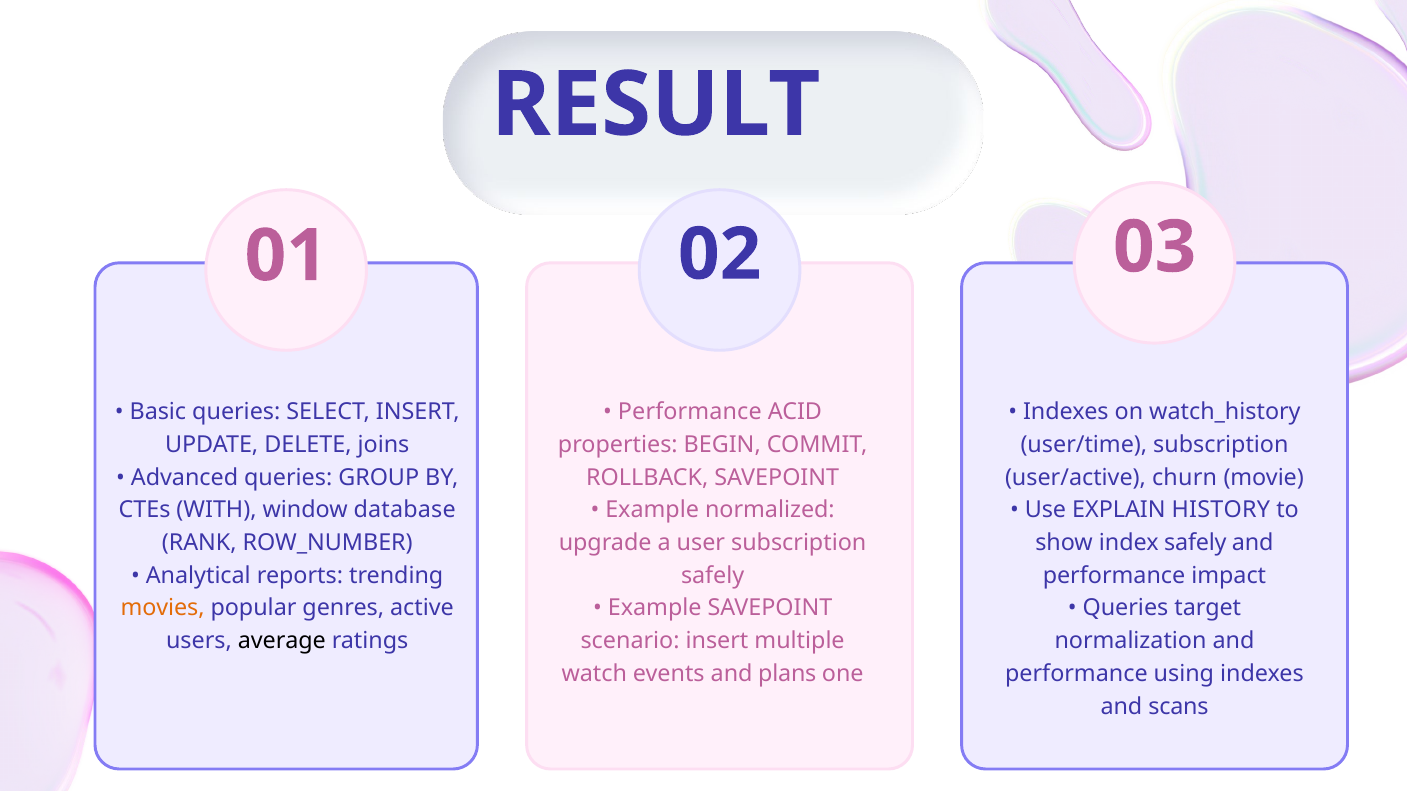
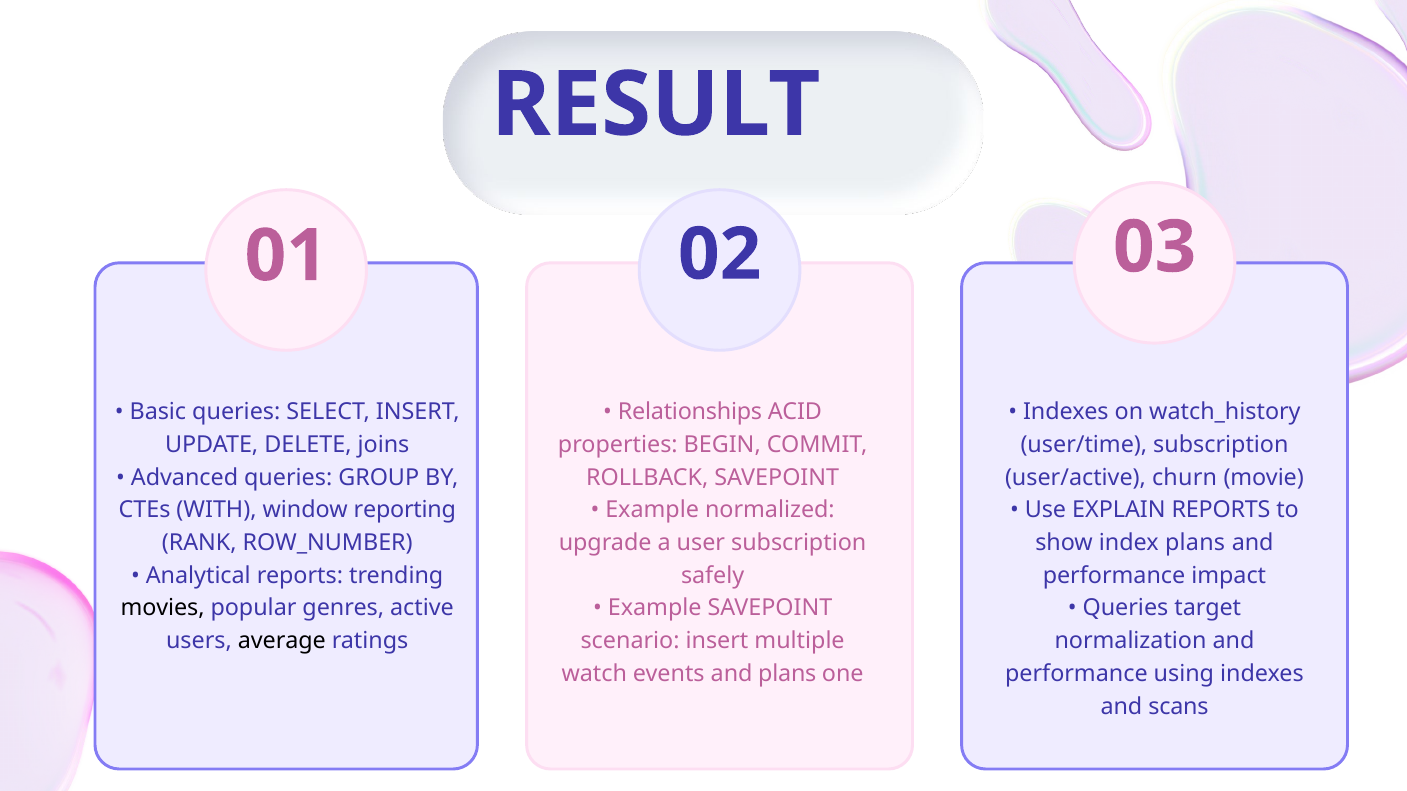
Performance: Performance -> Relationships (690, 412)
database: database -> reporting (405, 511)
EXPLAIN HISTORY: HISTORY -> REPORTS (1221, 510)
index safely: safely -> plans (1195, 543)
movies colour: orange -> black (163, 609)
